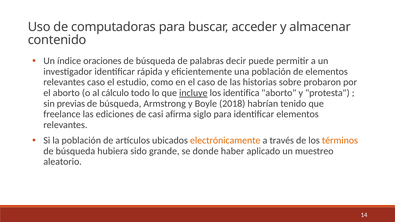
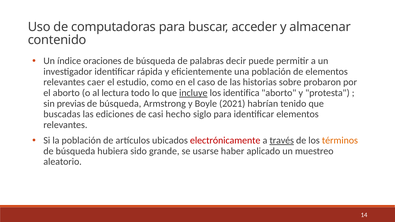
relevantes caso: caso -> caer (96, 82)
cálculo: cálculo -> lectura (115, 93)
2018: 2018 -> 2021 (232, 104)
freelance: freelance -> buscadas (62, 114)
afirma: afirma -> hecho (178, 114)
electrónicamente colour: orange -> red (225, 141)
través underline: none -> present (282, 141)
donde: donde -> usarse (206, 151)
